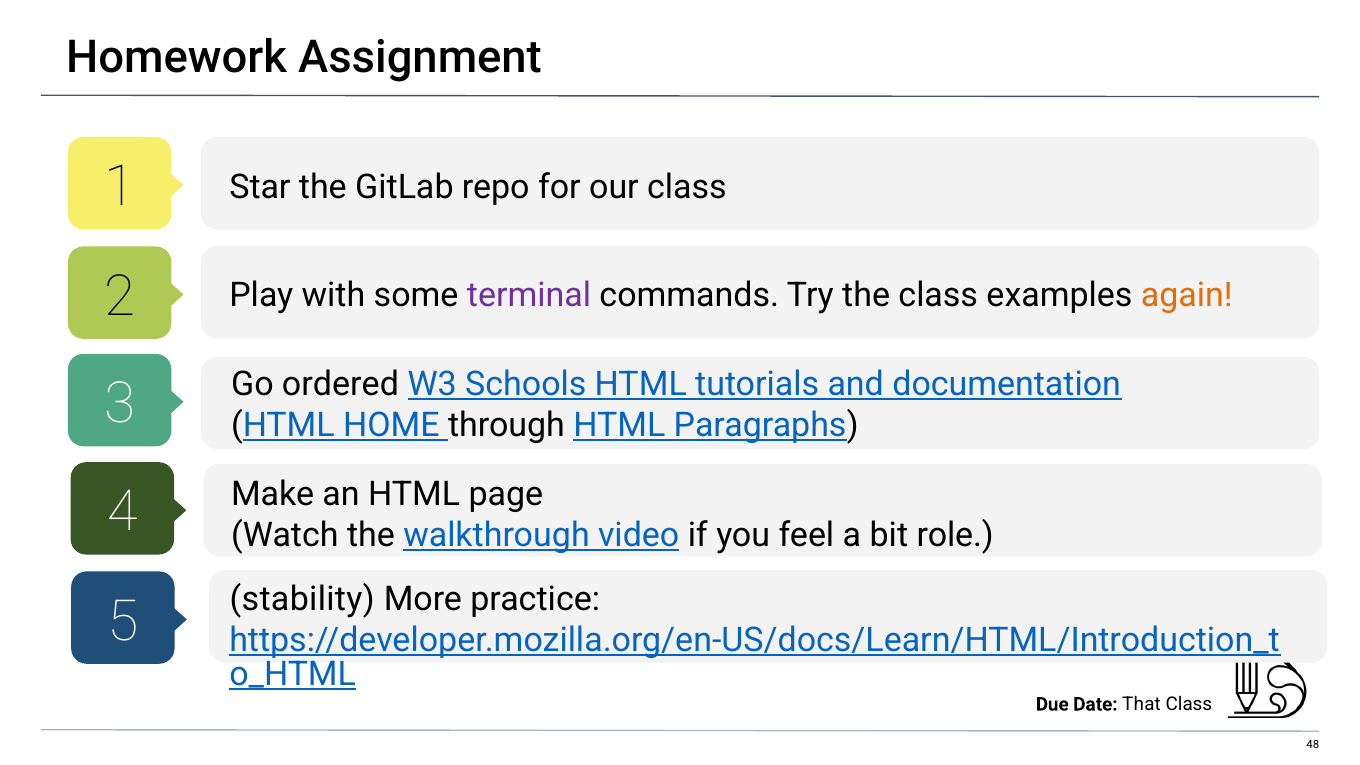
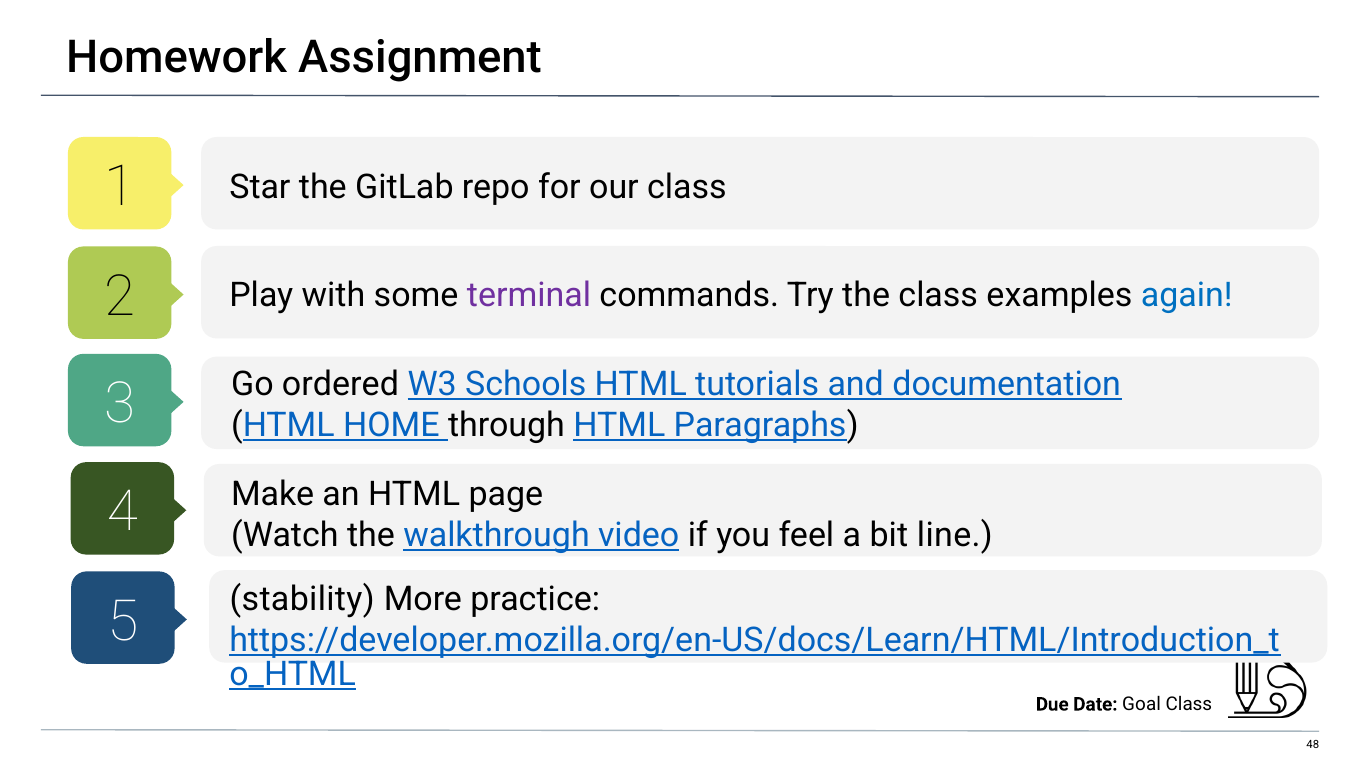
again colour: orange -> blue (1187, 296)
role: role -> line (955, 535)
That: That -> Goal (1142, 704)
